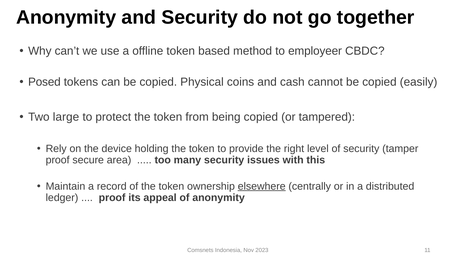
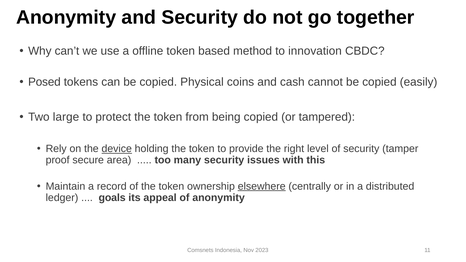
employeer: employeer -> innovation (315, 51)
device underline: none -> present (117, 149)
proof: proof -> goals (112, 198)
